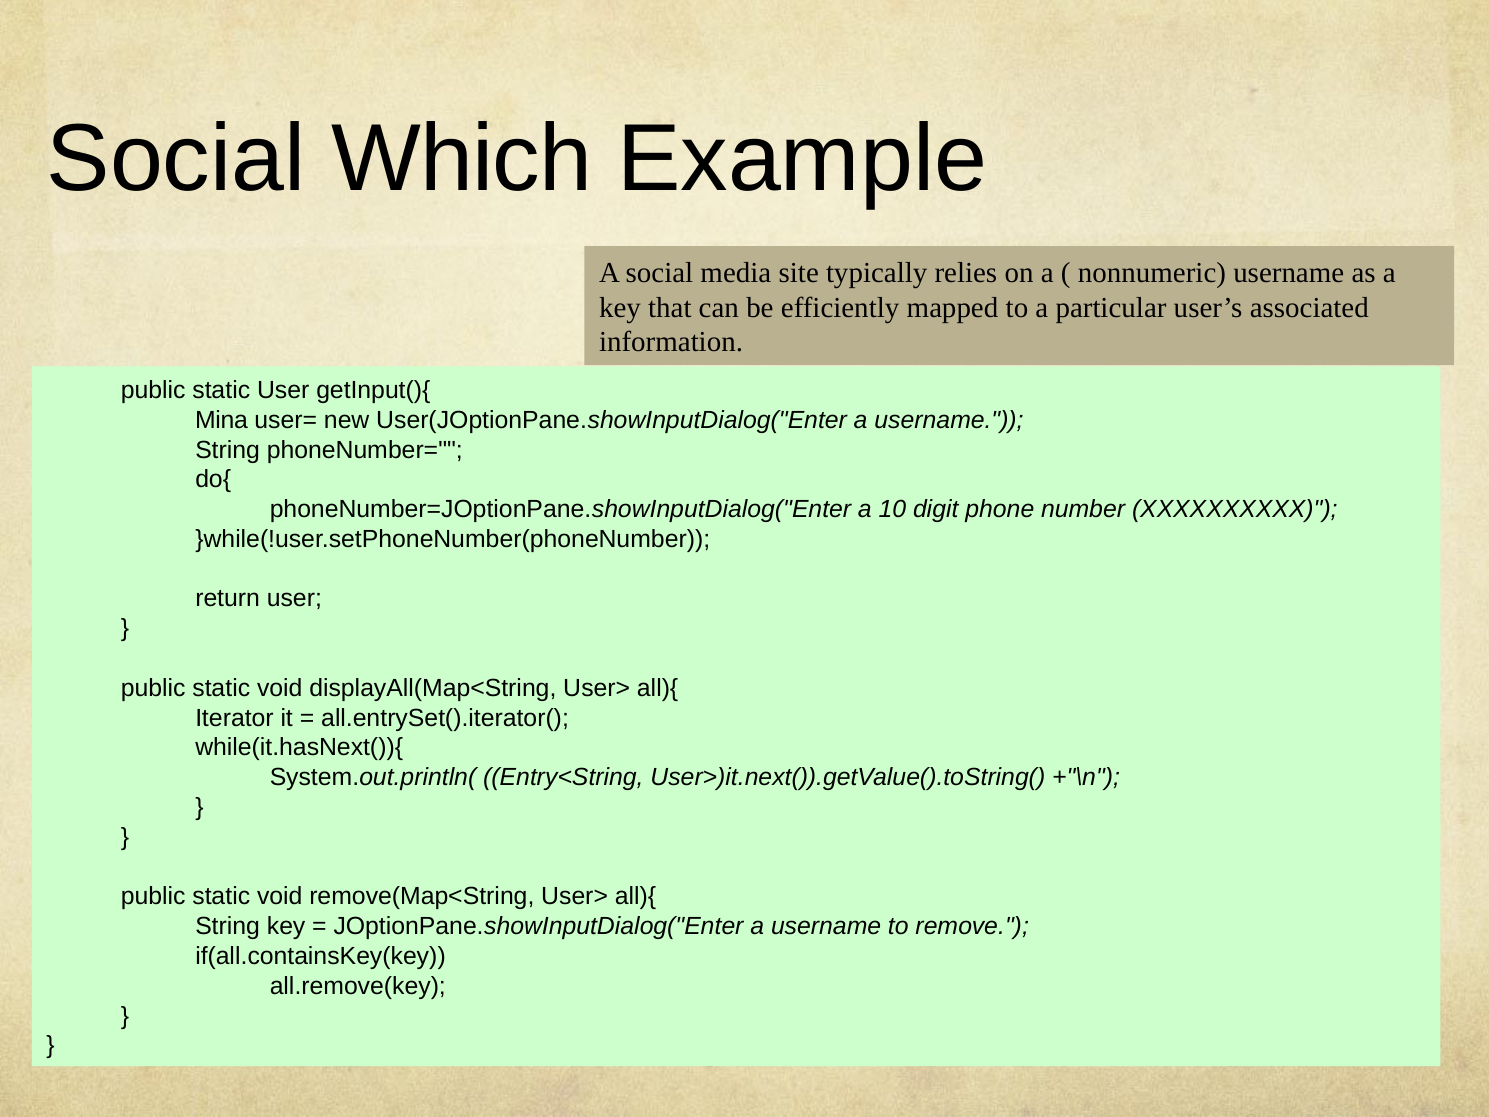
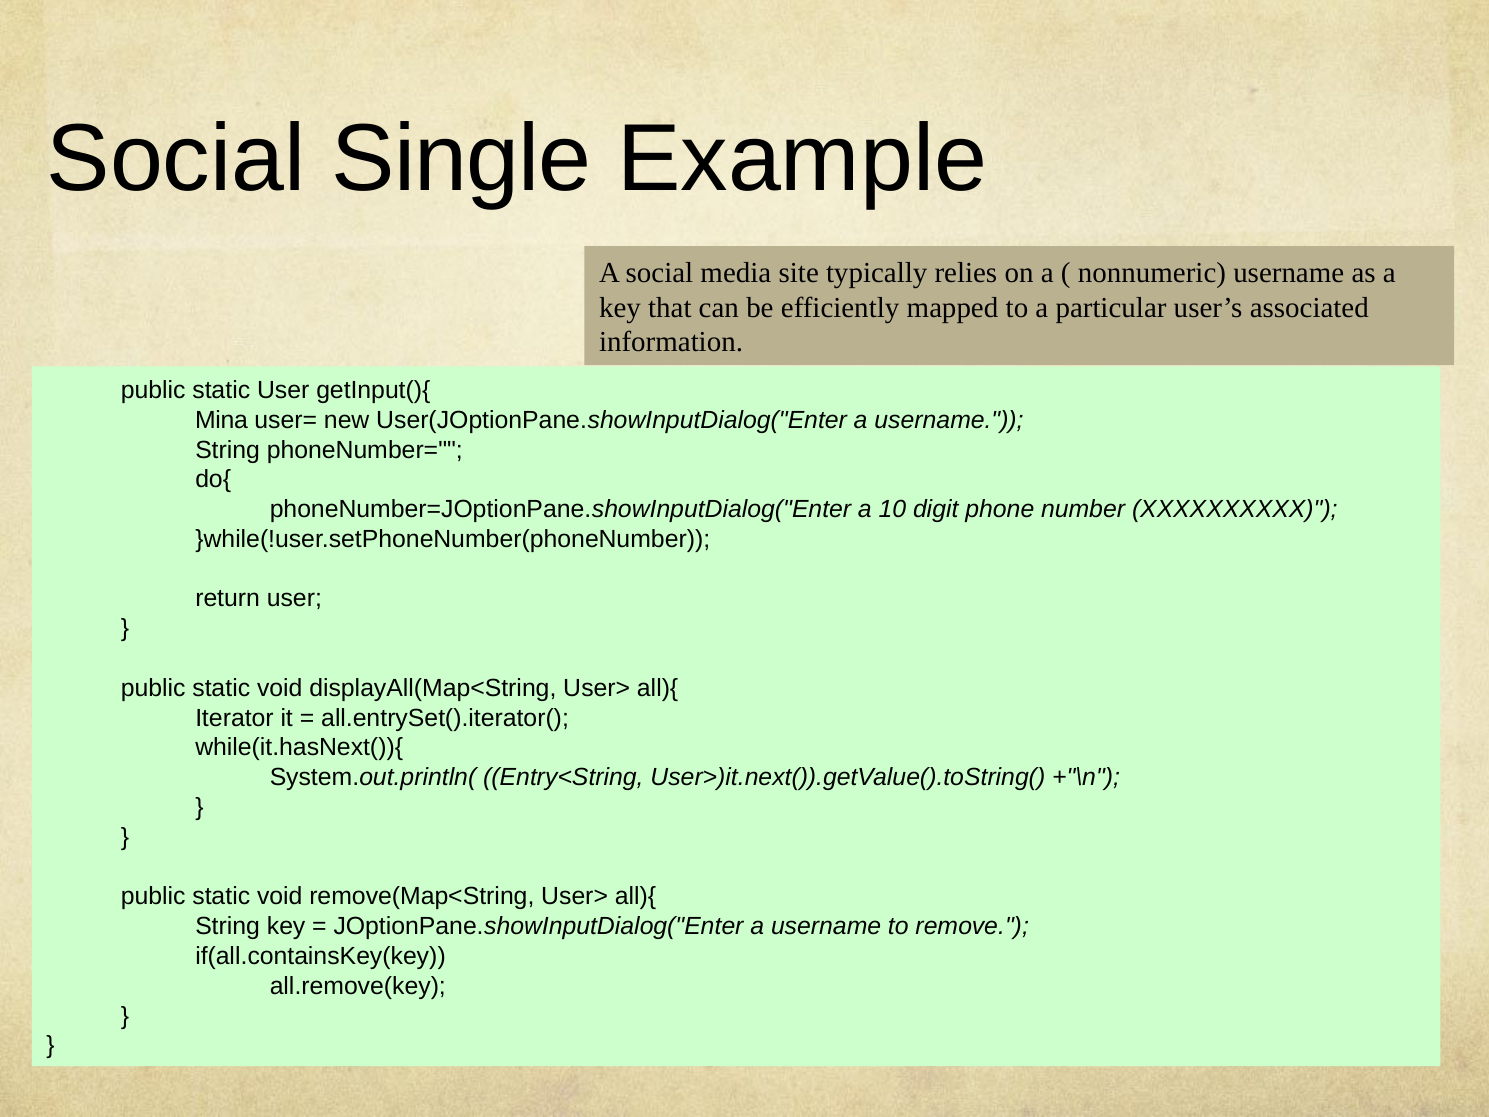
Which: Which -> Single (462, 159)
